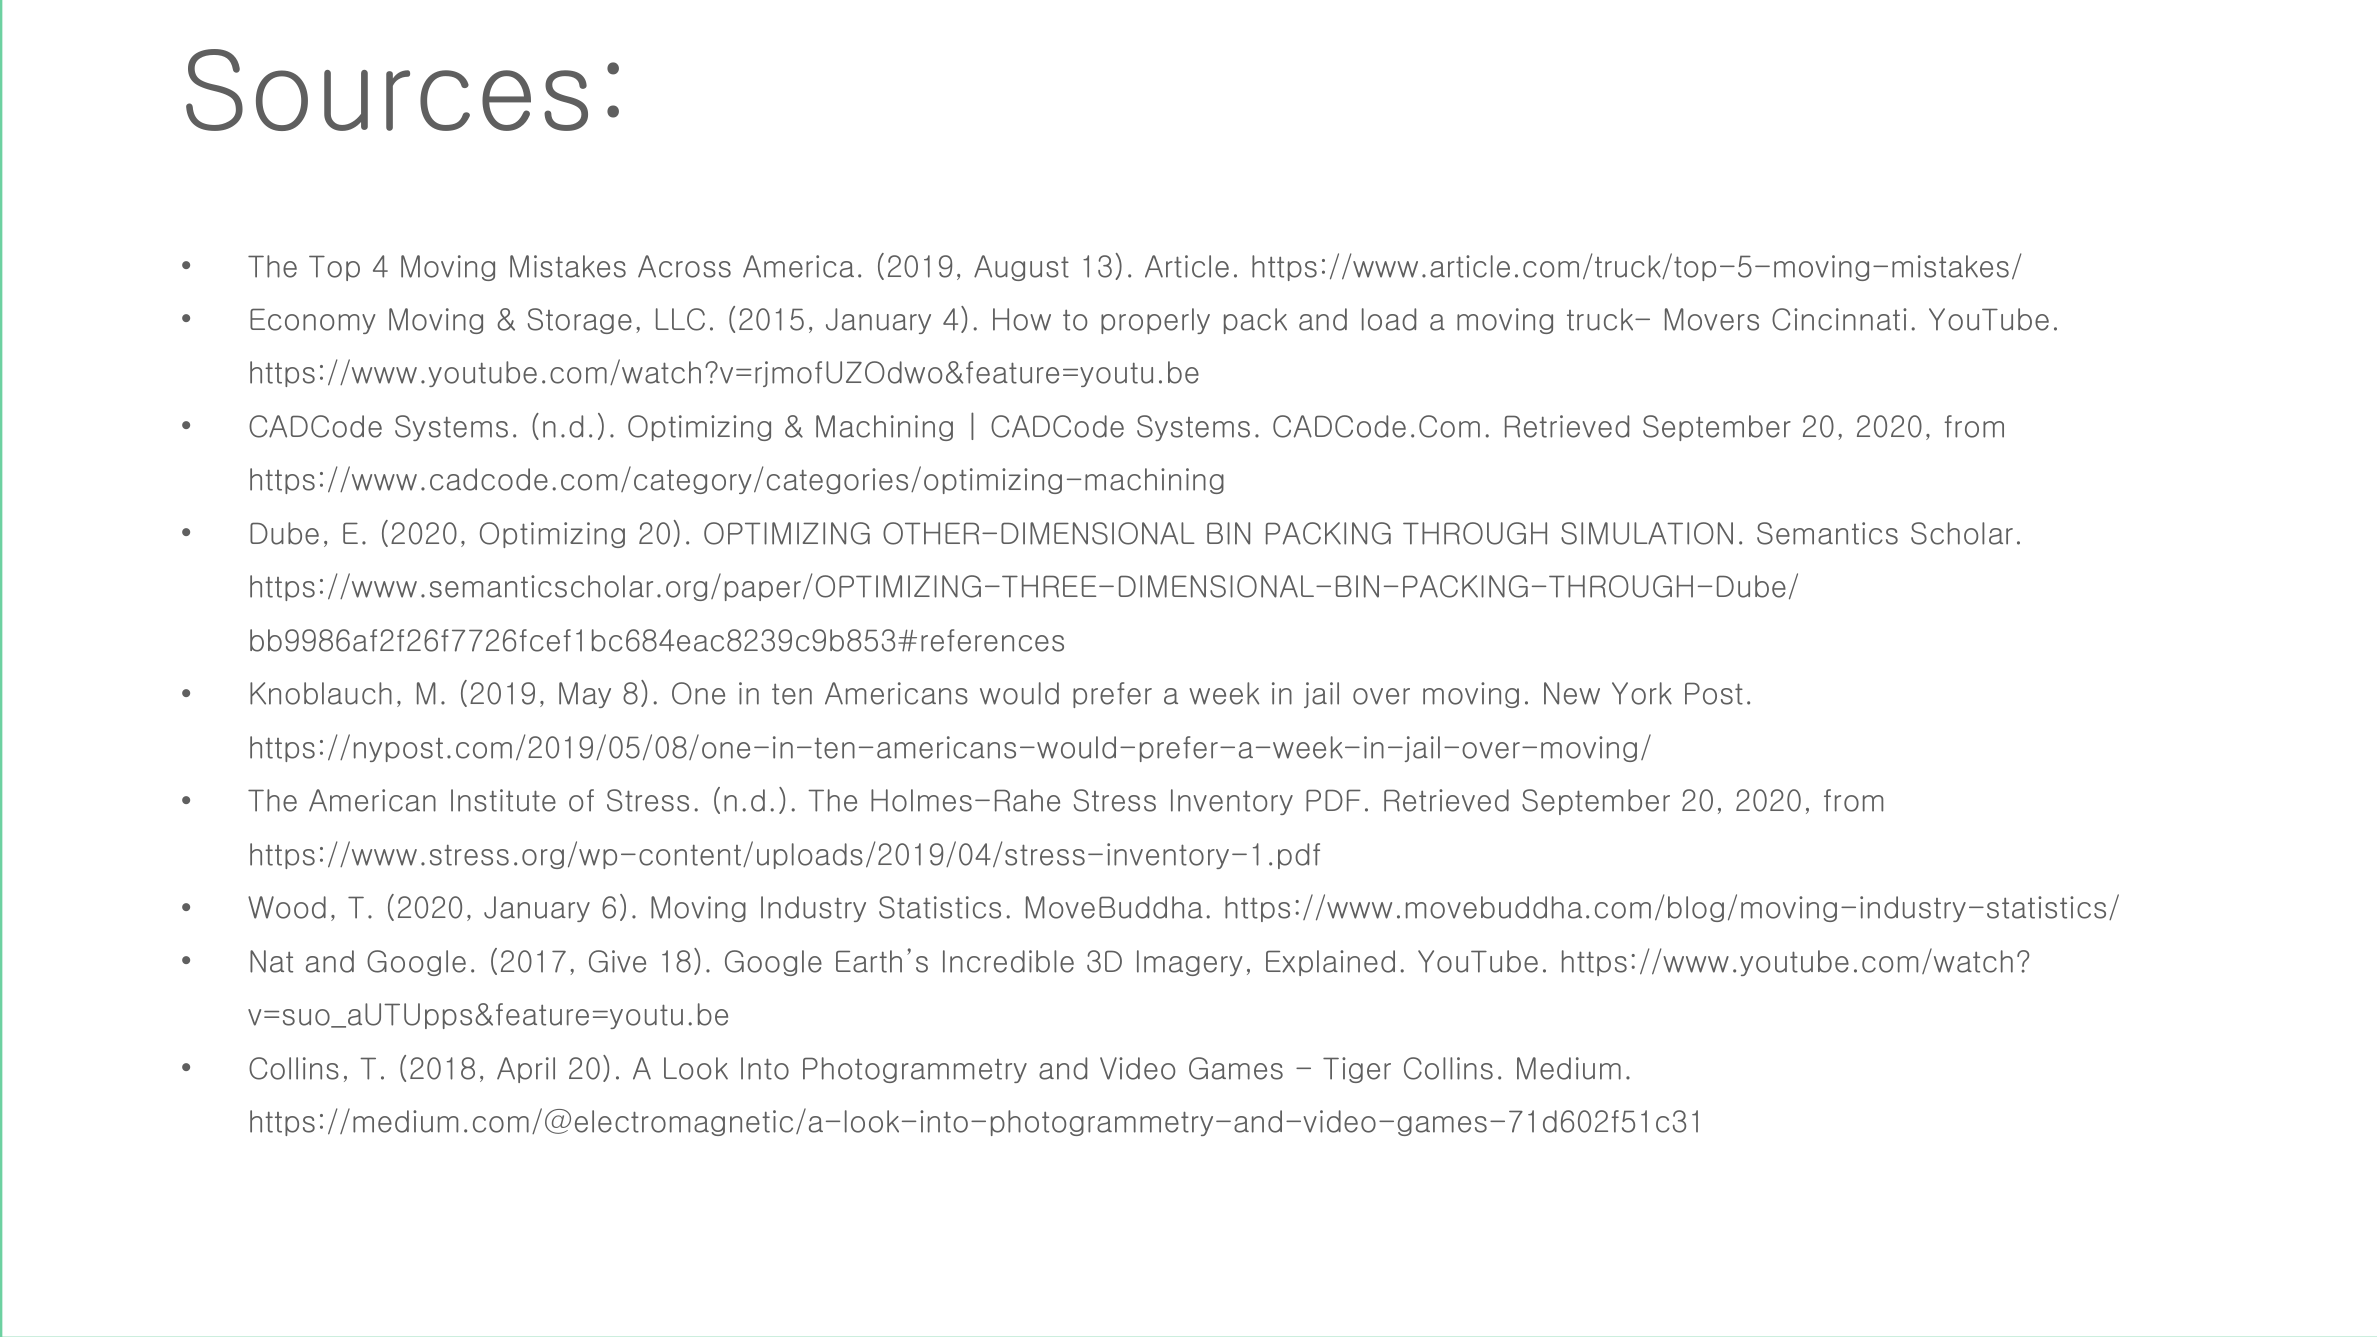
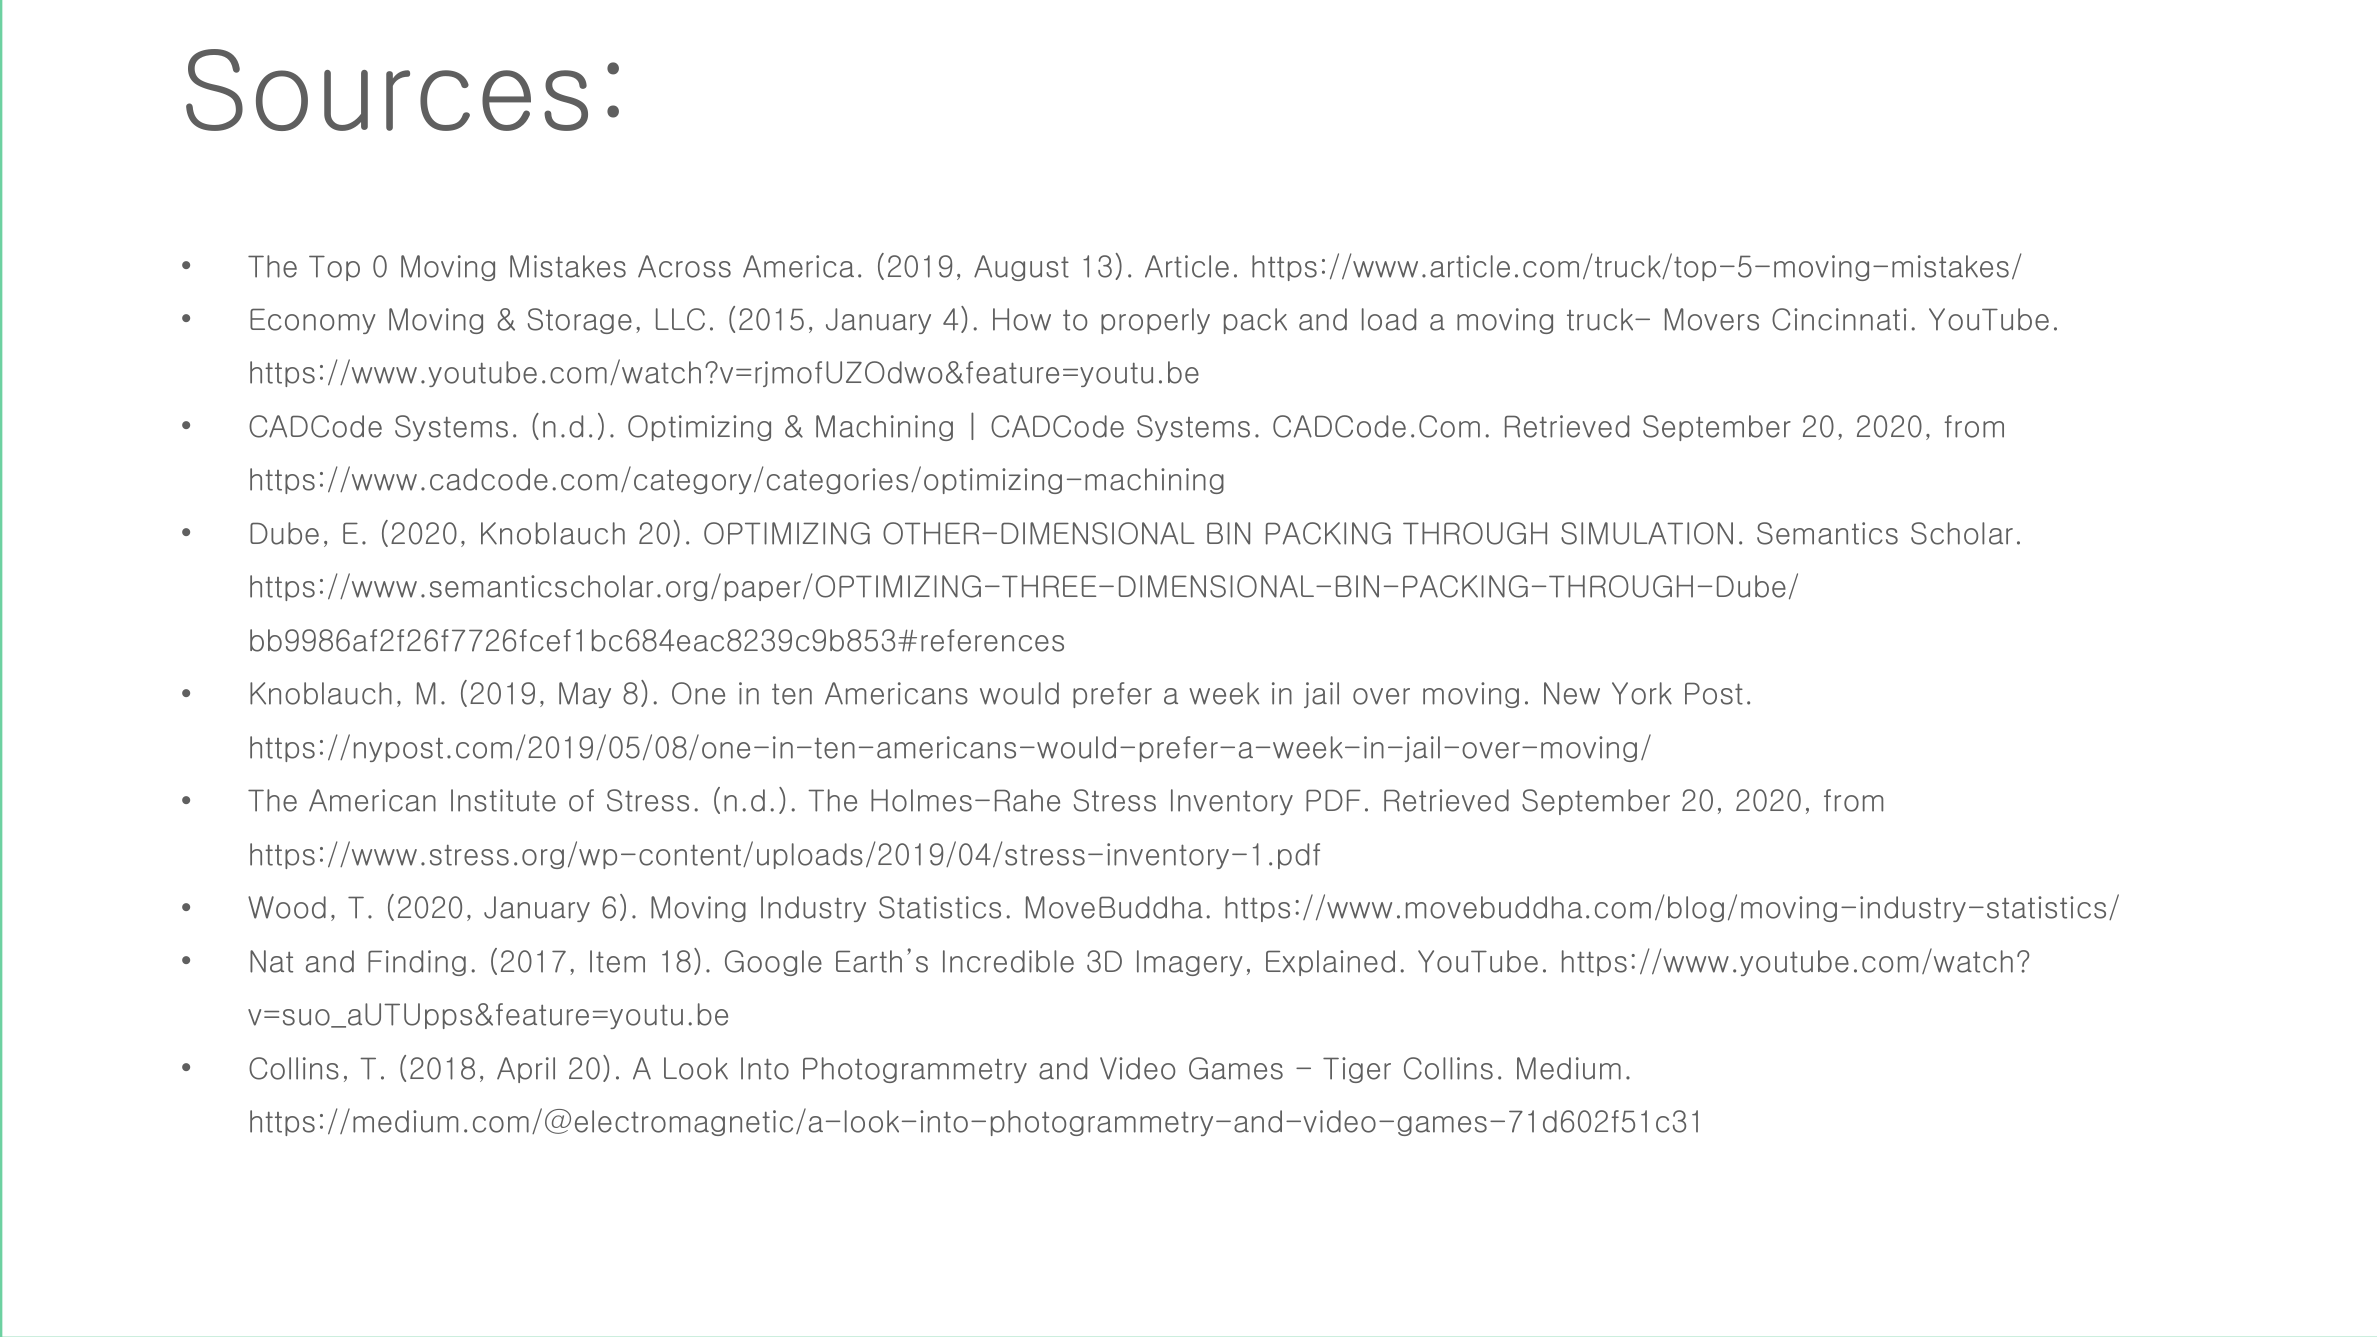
Top 4: 4 -> 0 (380, 267)
2020 Optimizing: Optimizing -> Knoblauch (553, 535)
and Google: Google -> Finding (422, 962)
Give: Give -> Item (617, 962)
